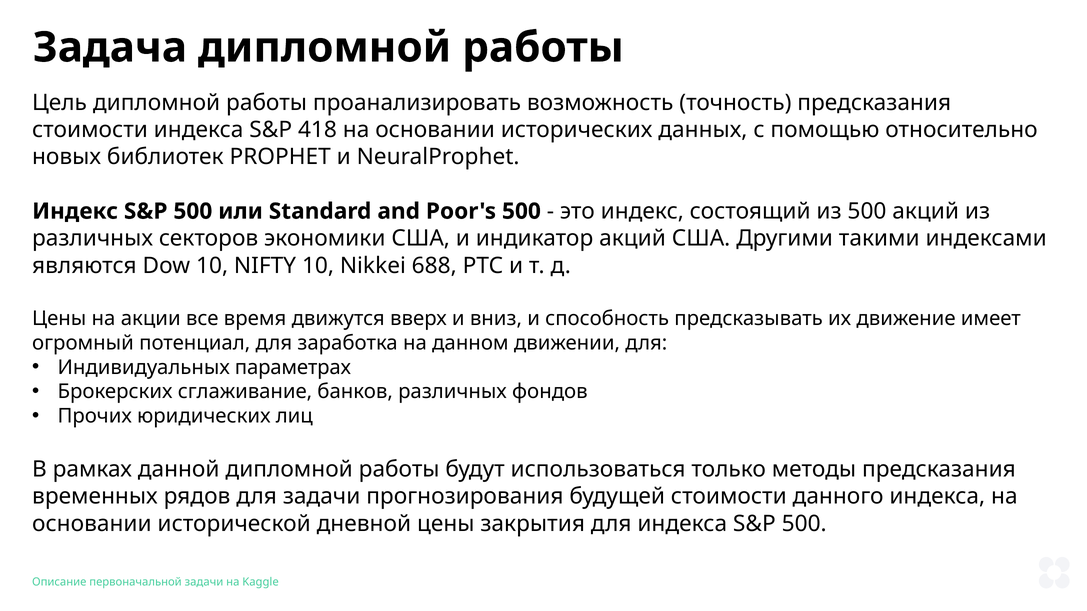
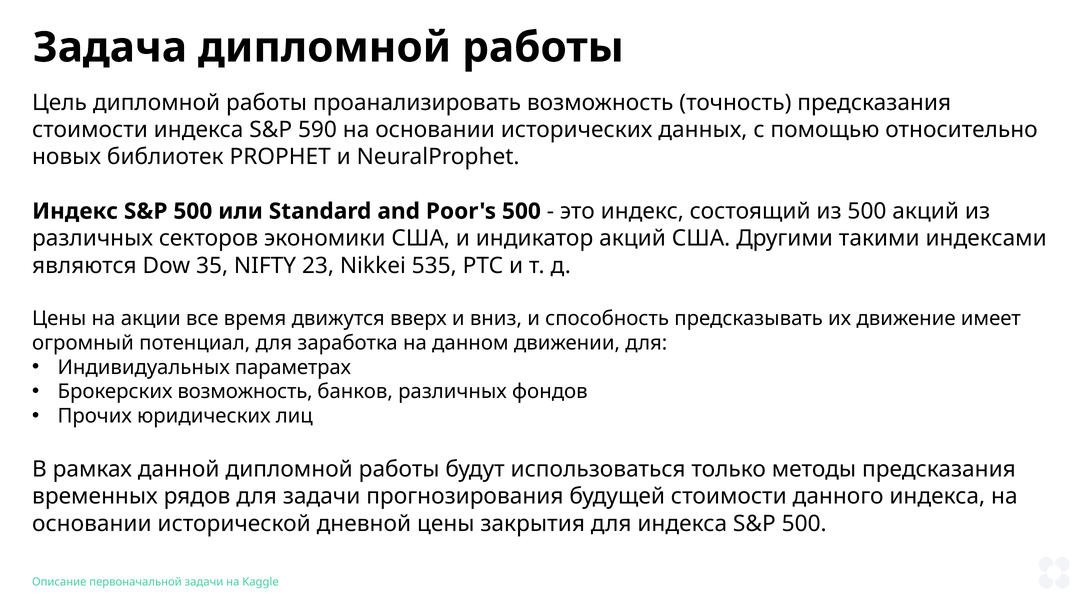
418: 418 -> 590 (317, 130)
Dow 10: 10 -> 35 (212, 266)
NIFTY 10: 10 -> 23 (318, 266)
688: 688 -> 535 (434, 266)
Брокерских сглаживание: сглаживание -> возможность (245, 392)
